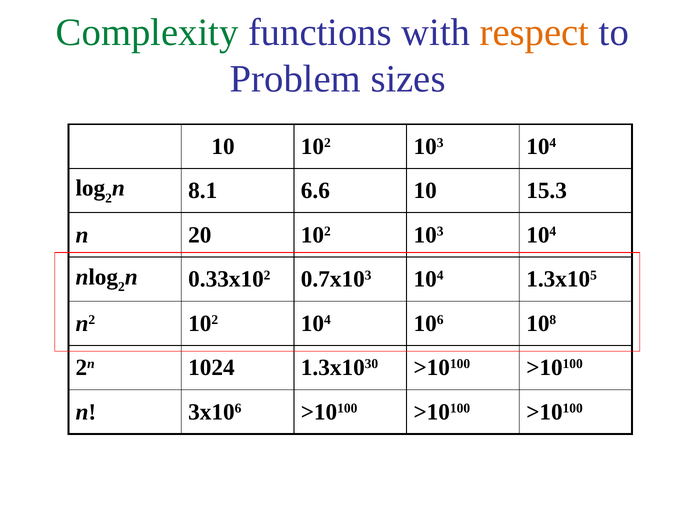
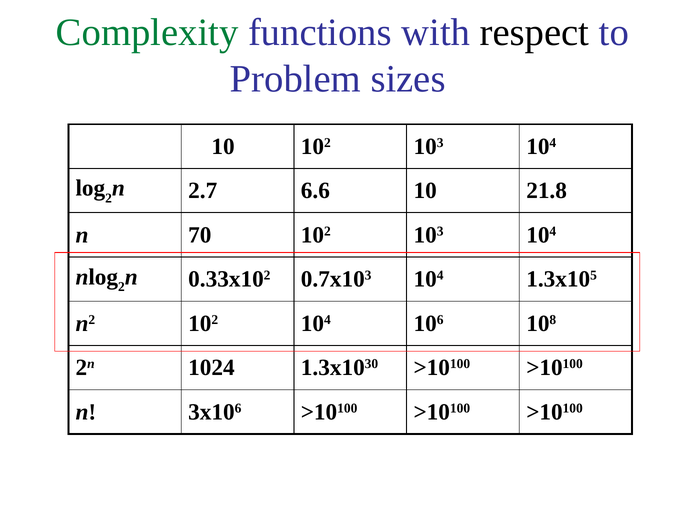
respect colour: orange -> black (535, 33)
8.1: 8.1 -> 2.7 (203, 191)
15.3: 15.3 -> 21.8 (547, 191)
20: 20 -> 70 (200, 235)
